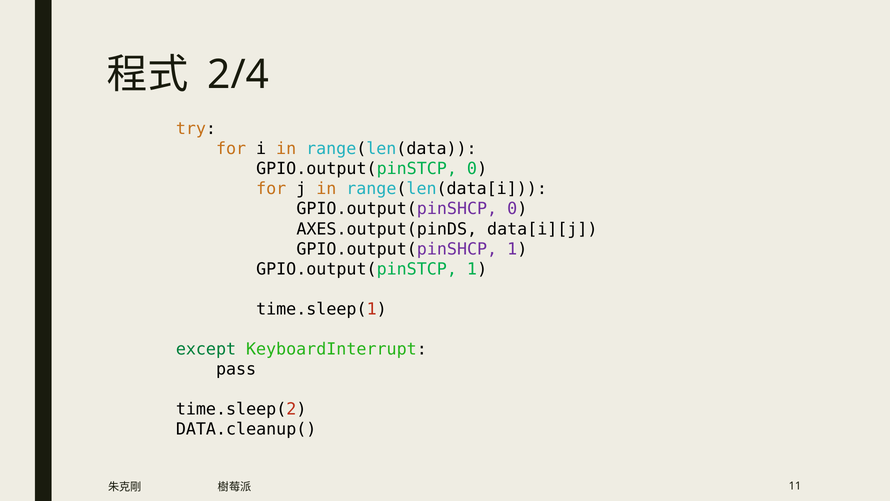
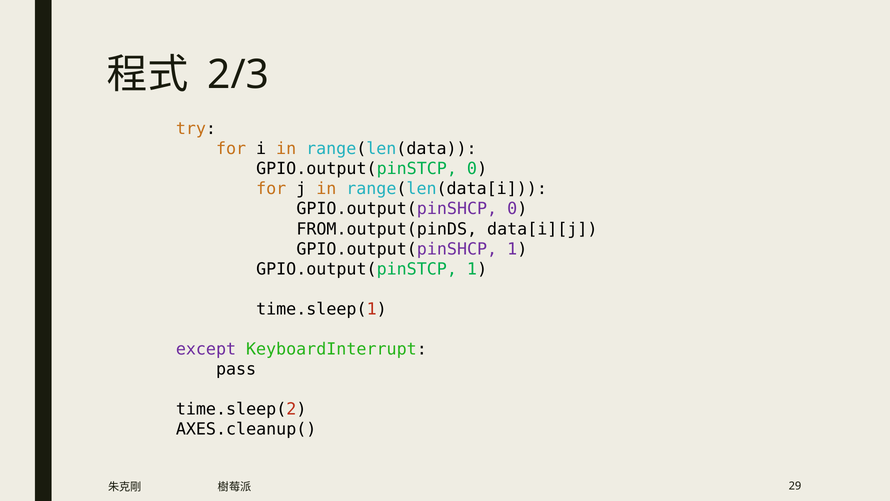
2/4: 2/4 -> 2/3 (238, 75)
AXES.output(pinDS: AXES.output(pinDS -> FROM.output(pinDS (387, 229)
except colour: green -> purple (206, 349)
DATA.cleanup(: DATA.cleanup( -> AXES.cleanup( (246, 429)
11: 11 -> 29 (795, 486)
